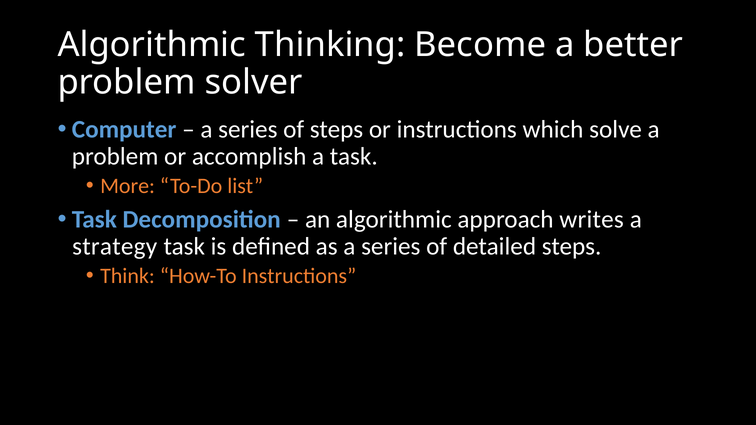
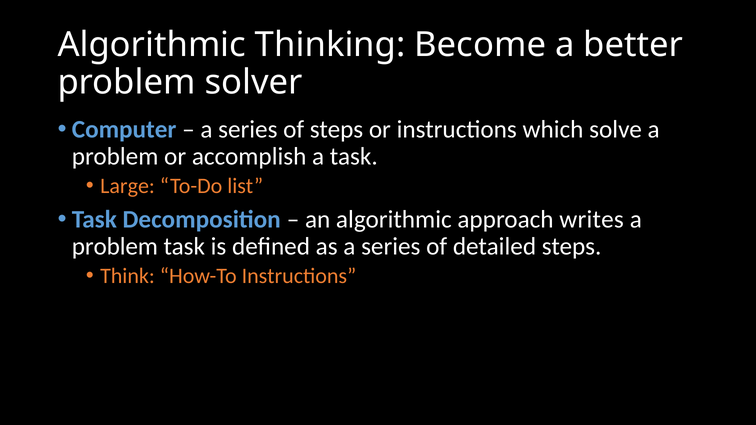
More: More -> Large (128, 186)
strategy: strategy -> problem (115, 247)
